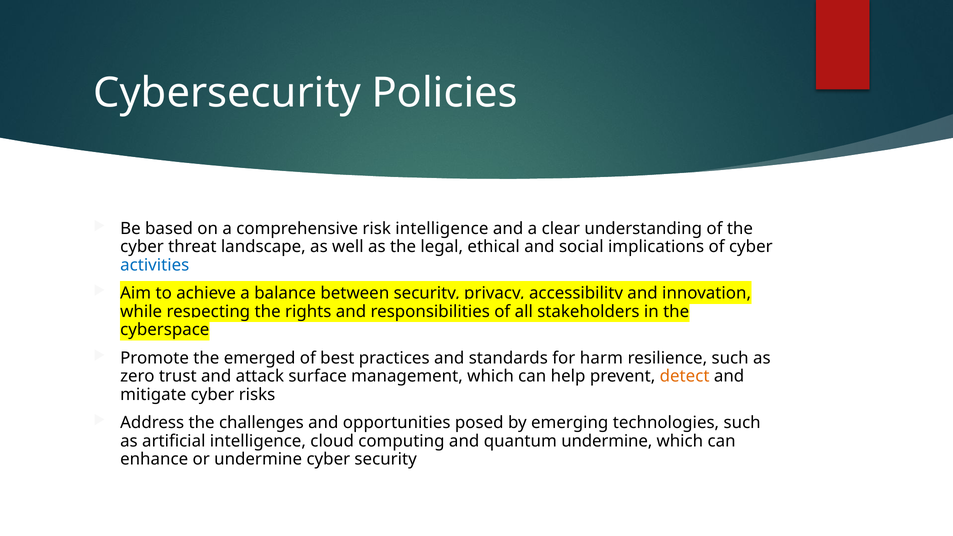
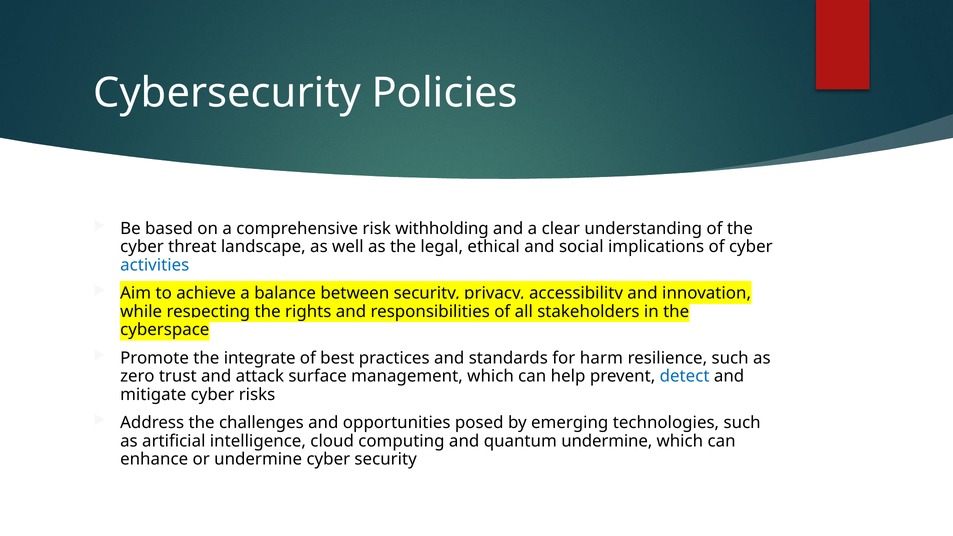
risk intelligence: intelligence -> withholding (442, 229)
emerged: emerged -> integrate (260, 358)
detect colour: orange -> blue (685, 376)
